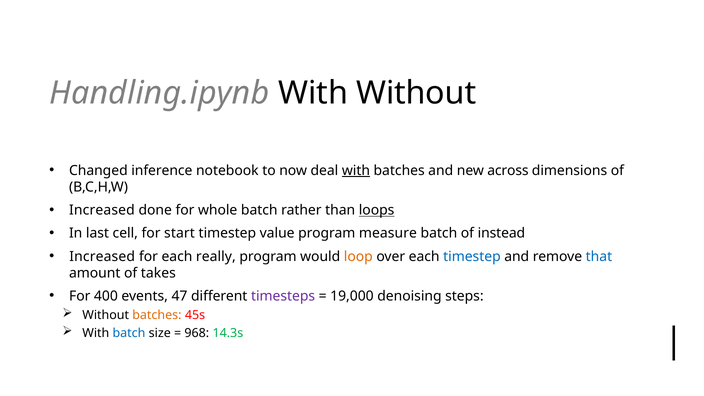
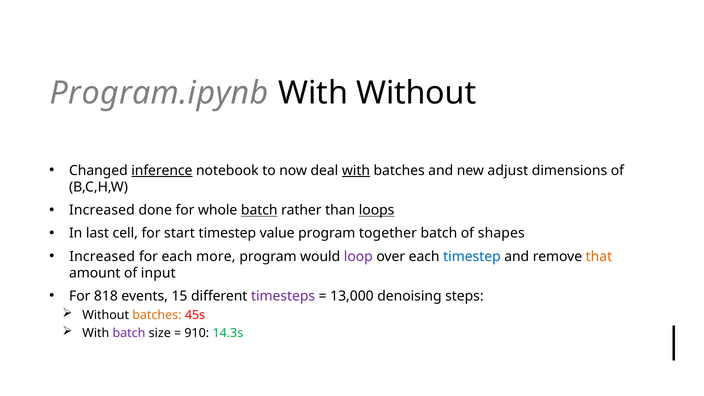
Handling.ipynb: Handling.ipynb -> Program.ipynb (159, 93)
inference underline: none -> present (162, 171)
across: across -> adjust (508, 171)
batch underline: none -> present (259, 210)
measure: measure -> together (388, 233)
instead: instead -> shapes (501, 233)
really: really -> more (216, 256)
loop colour: orange -> purple (358, 256)
that colour: blue -> orange (599, 256)
takes: takes -> input (158, 273)
400: 400 -> 818 (106, 296)
47: 47 -> 15 (179, 296)
19,000: 19,000 -> 13,000 (352, 296)
batch colour: blue -> purple (129, 333)
968: 968 -> 910 (197, 333)
